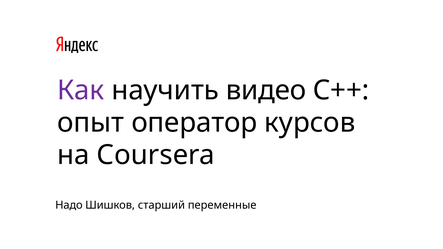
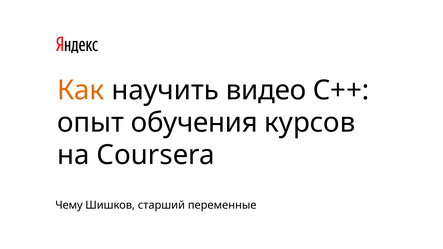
Как colour: purple -> orange (81, 90)
оператор: оператор -> обучения (194, 123)
Надо: Надо -> Чему (69, 205)
